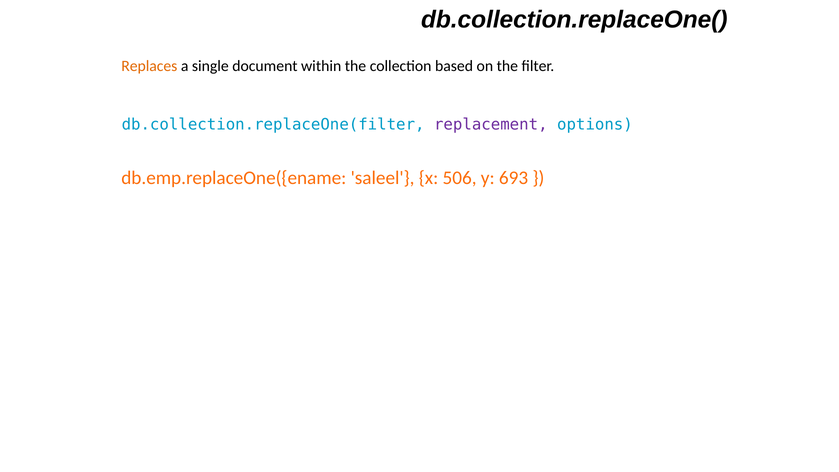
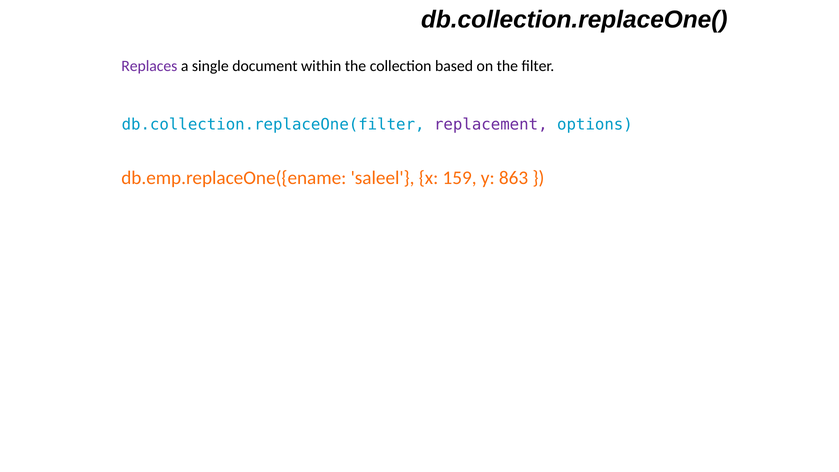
Replaces colour: orange -> purple (149, 66)
506: 506 -> 159 (460, 178)
693: 693 -> 863 (514, 178)
